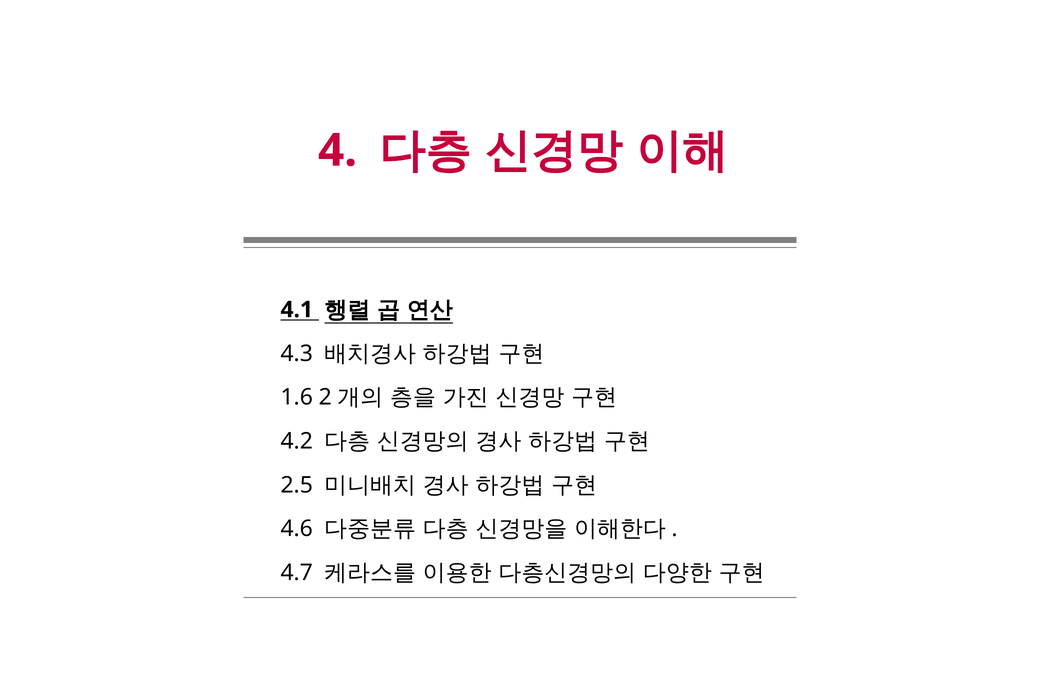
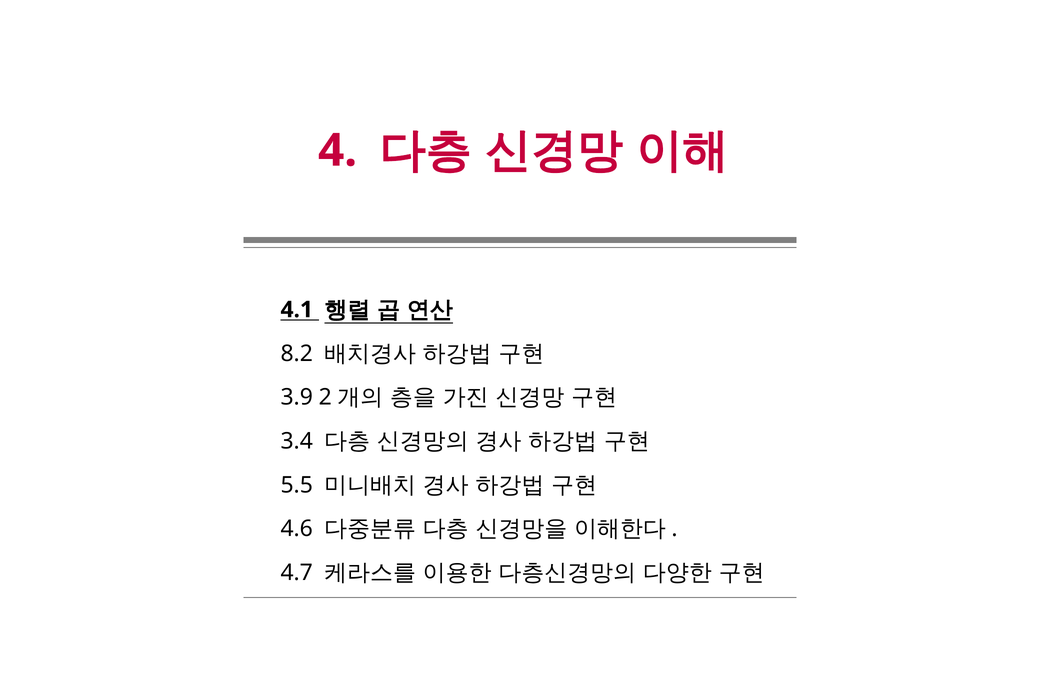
4.3: 4.3 -> 8.2 (297, 354)
1.6: 1.6 -> 3.9 (297, 398)
4.2: 4.2 -> 3.4 (297, 441)
2.5: 2.5 -> 5.5 (297, 485)
